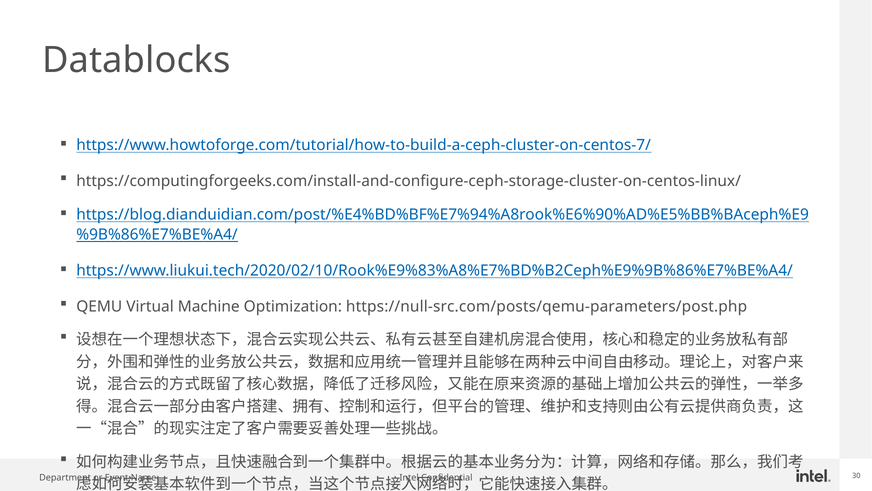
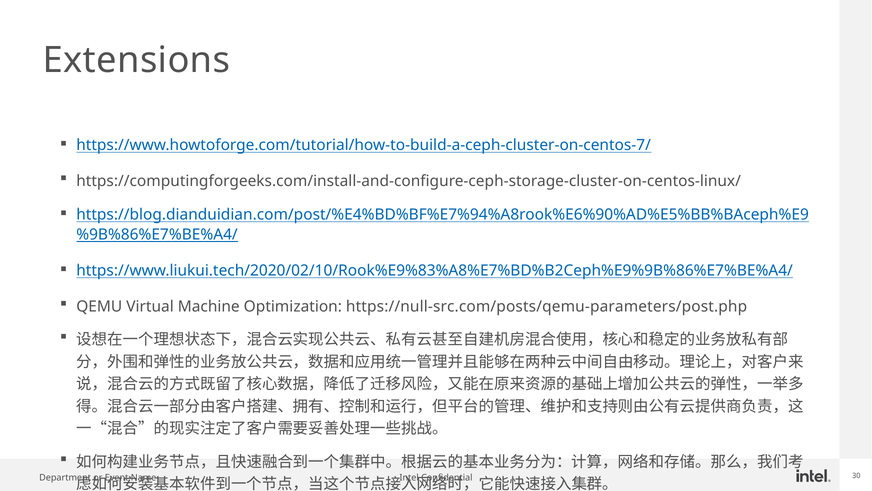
Datablocks: Datablocks -> Extensions (136, 60)
